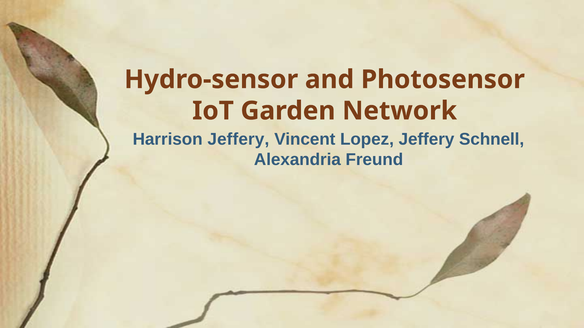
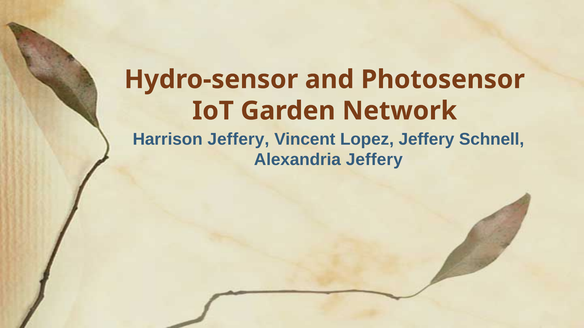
Alexandria Freund: Freund -> Jeffery (374, 160)
